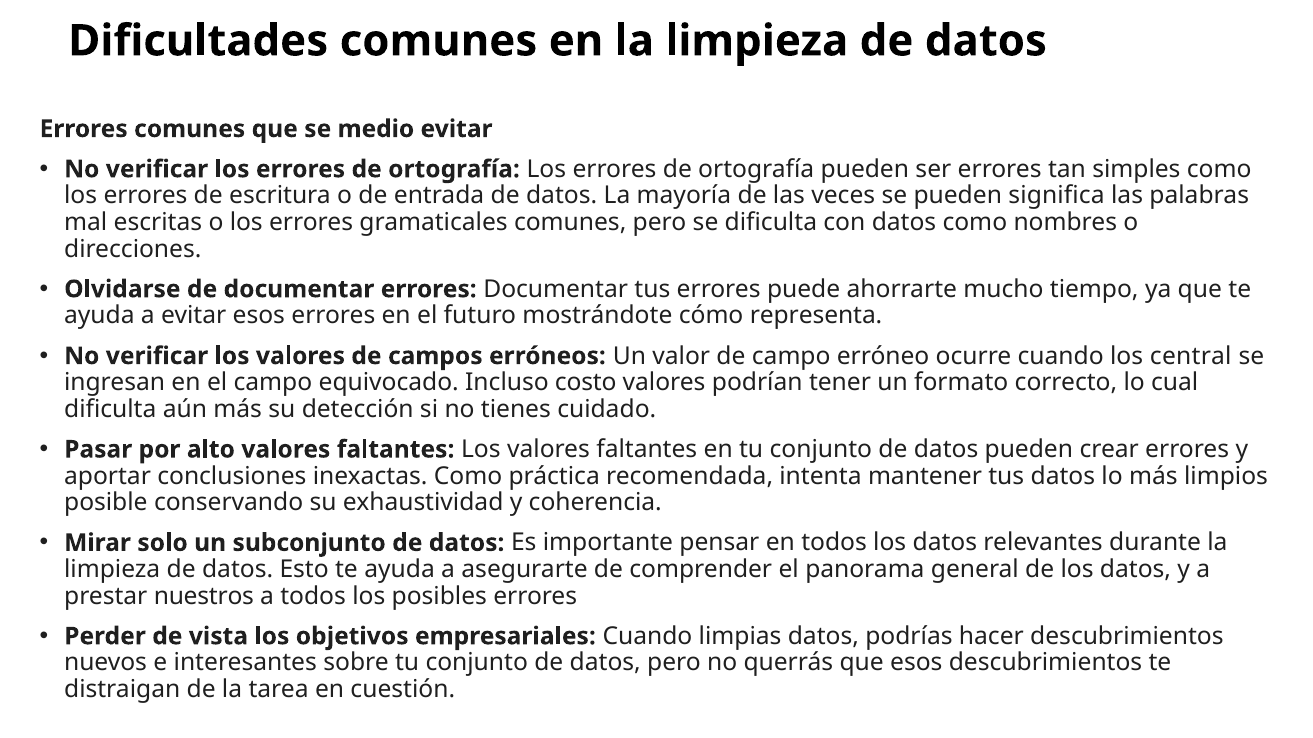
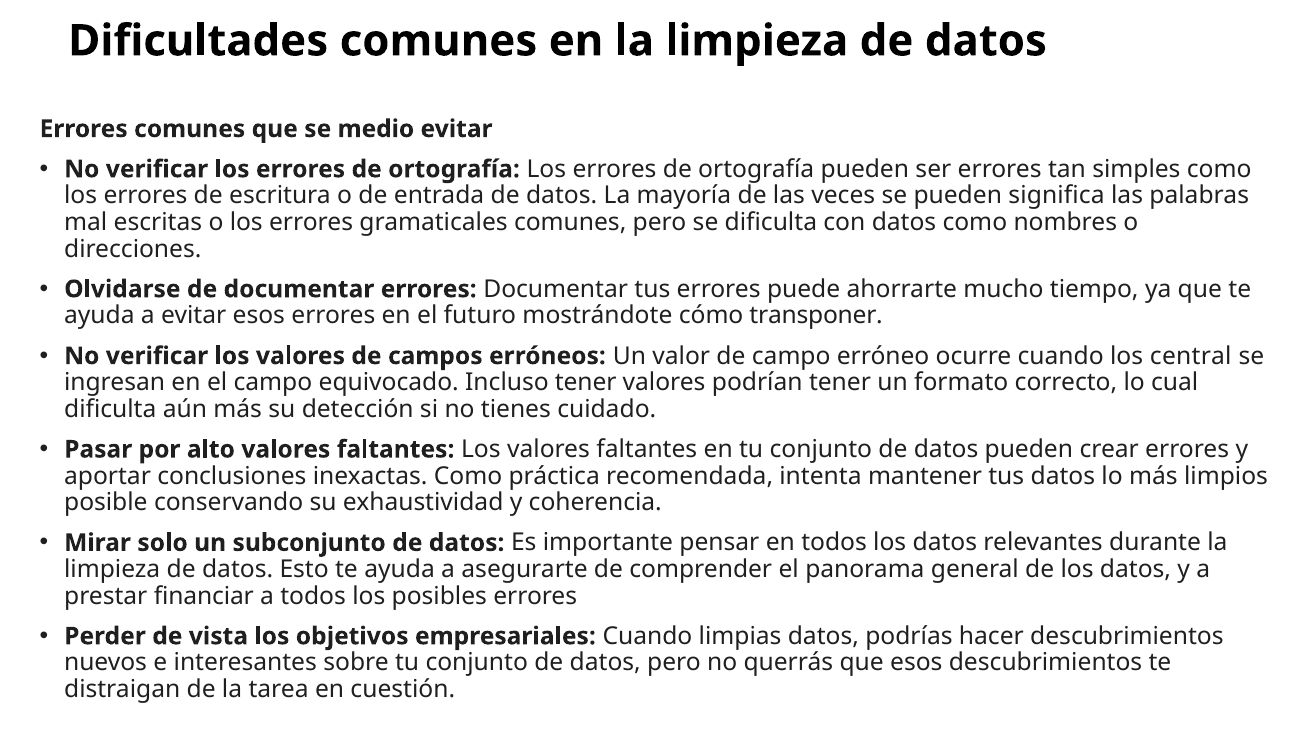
representa: representa -> transponer (816, 316)
Incluso costo: costo -> tener (586, 383)
nuestros: nuestros -> financiar (204, 596)
